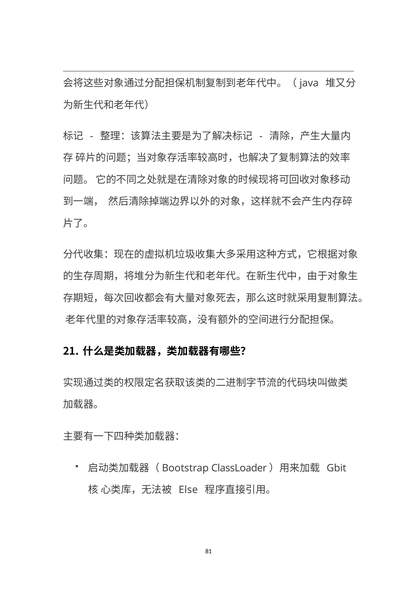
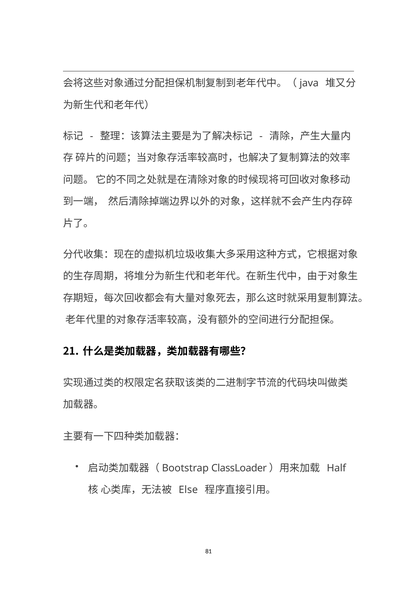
Gbit: Gbit -> Half (336, 468)
